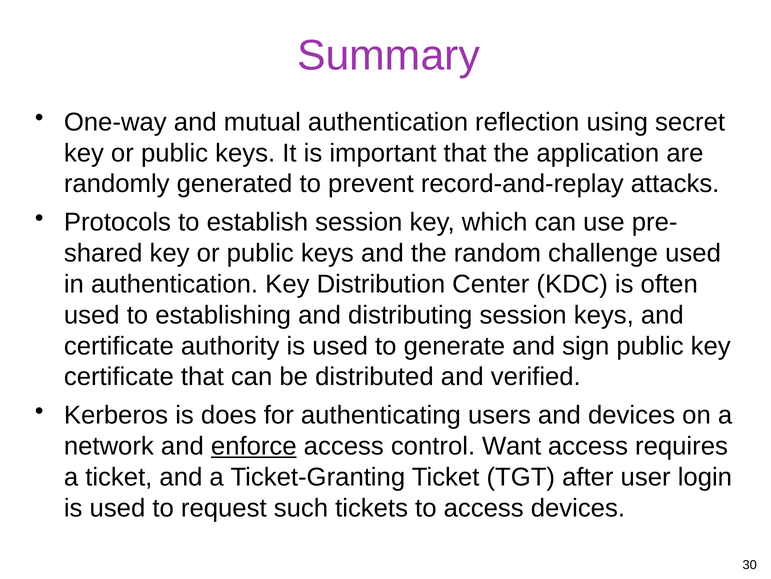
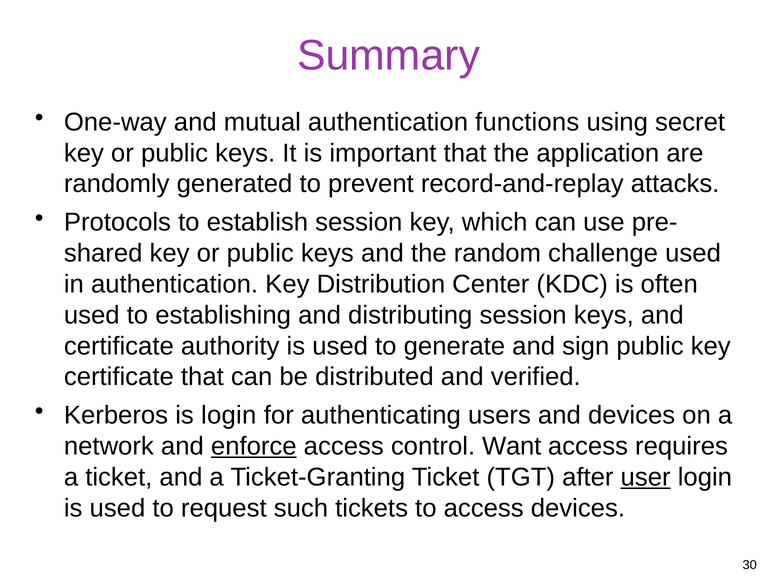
reflection: reflection -> functions (527, 122)
is does: does -> login (229, 415)
user underline: none -> present (646, 477)
